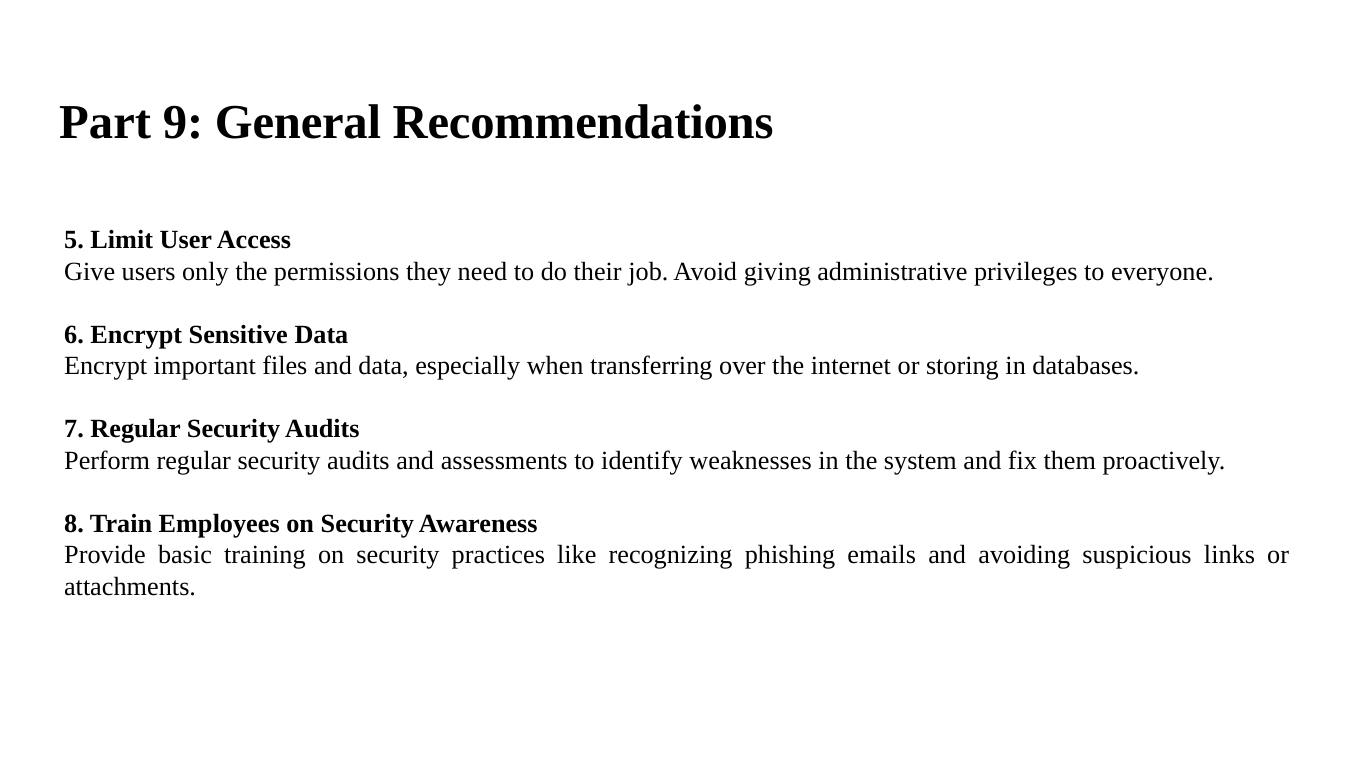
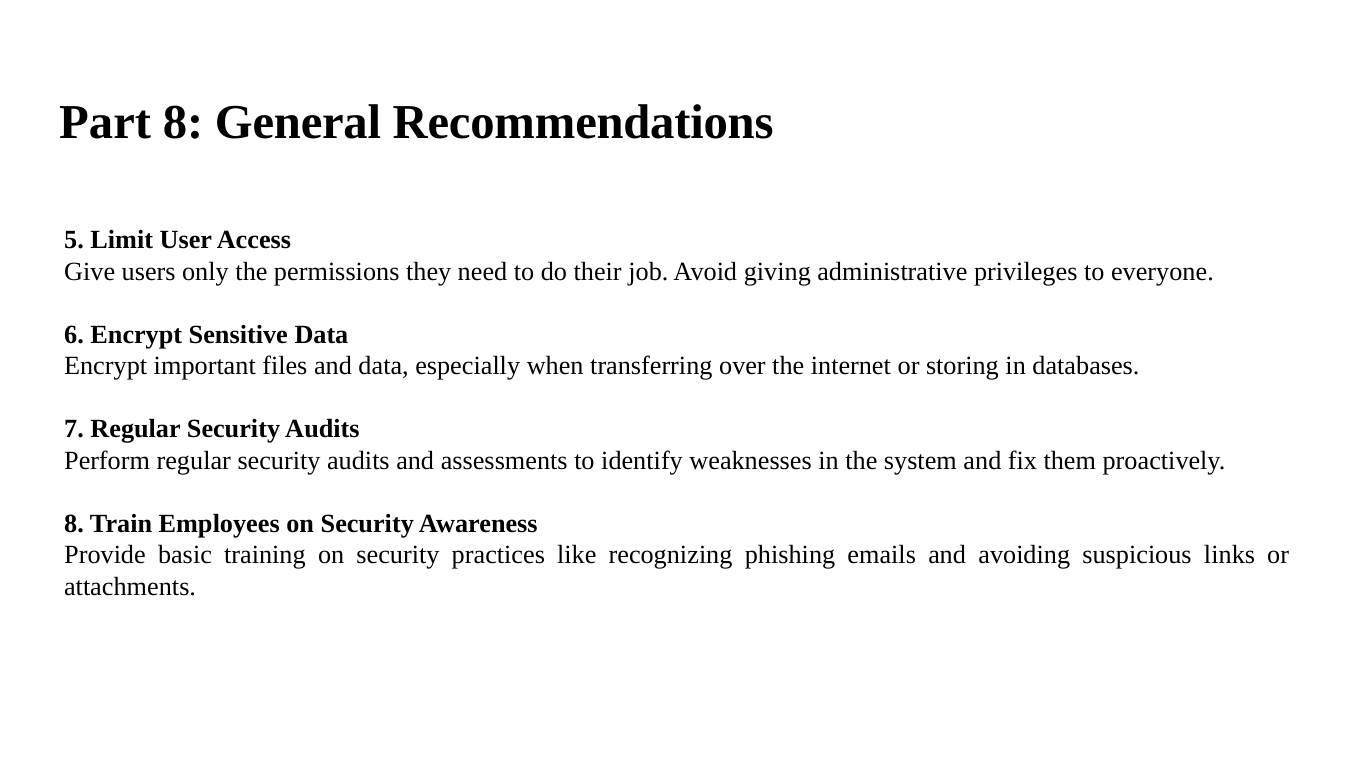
Part 9: 9 -> 8 (183, 122)
